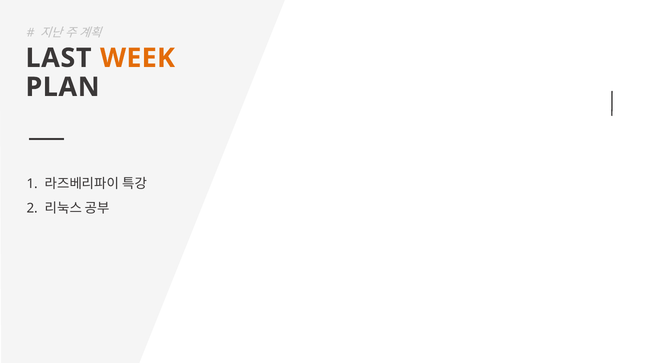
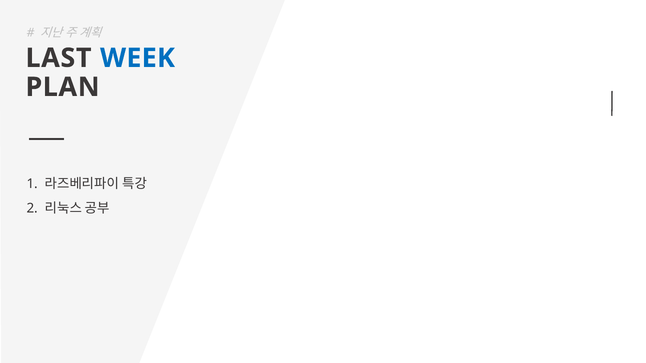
WEEK colour: orange -> blue (137, 58)
